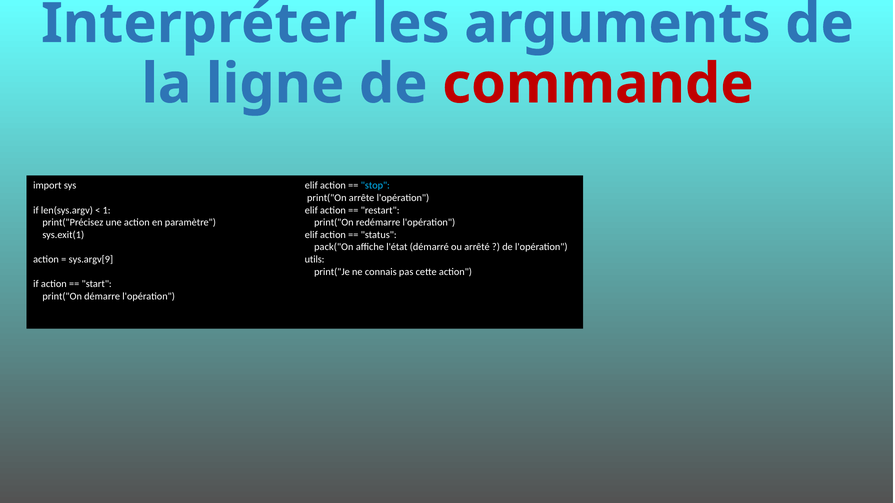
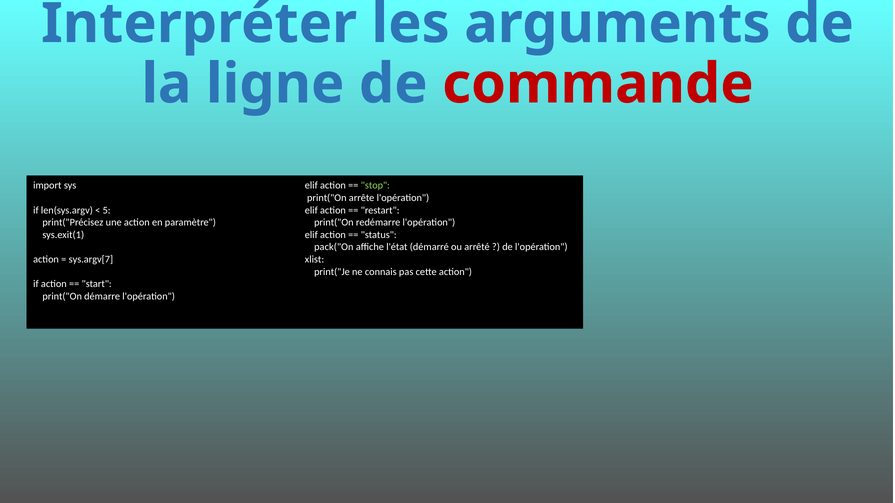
stop colour: light blue -> light green (375, 186)
1: 1 -> 5 (107, 210)
sys.argv[9: sys.argv[9 -> sys.argv[7 (91, 260)
utils: utils -> xlist (315, 260)
